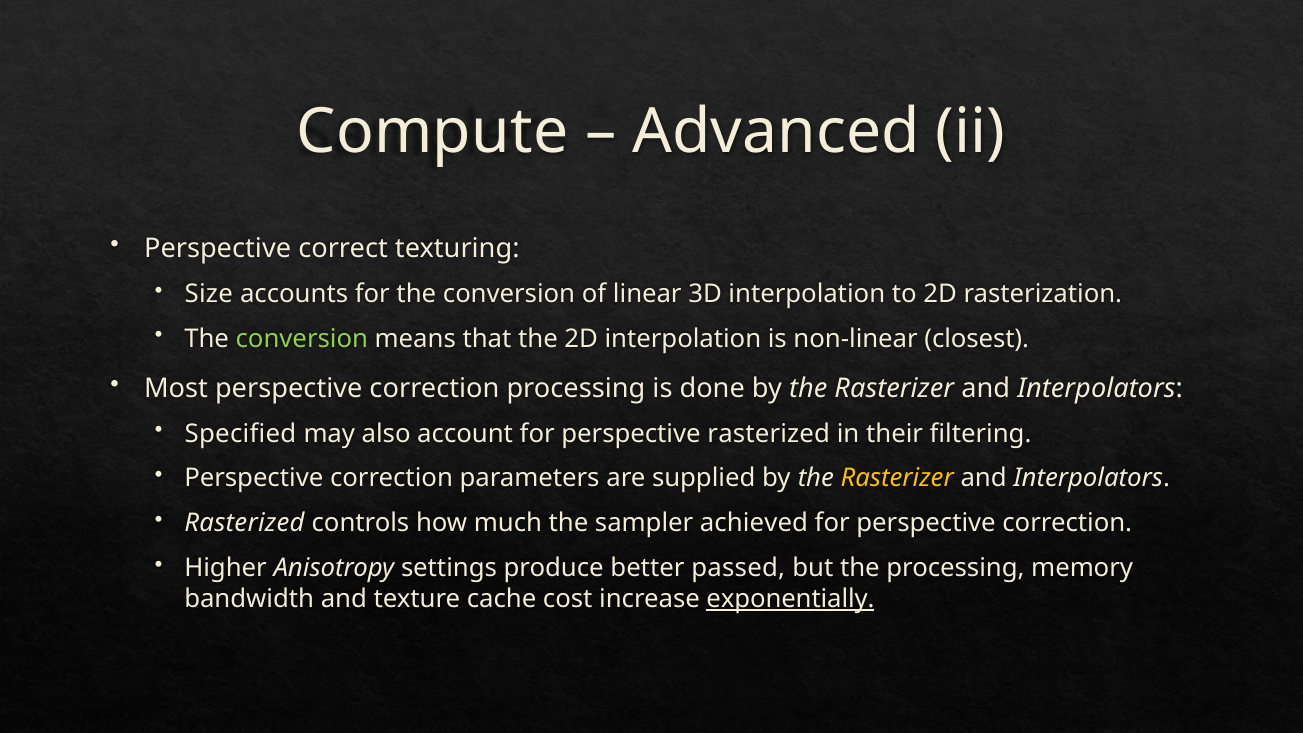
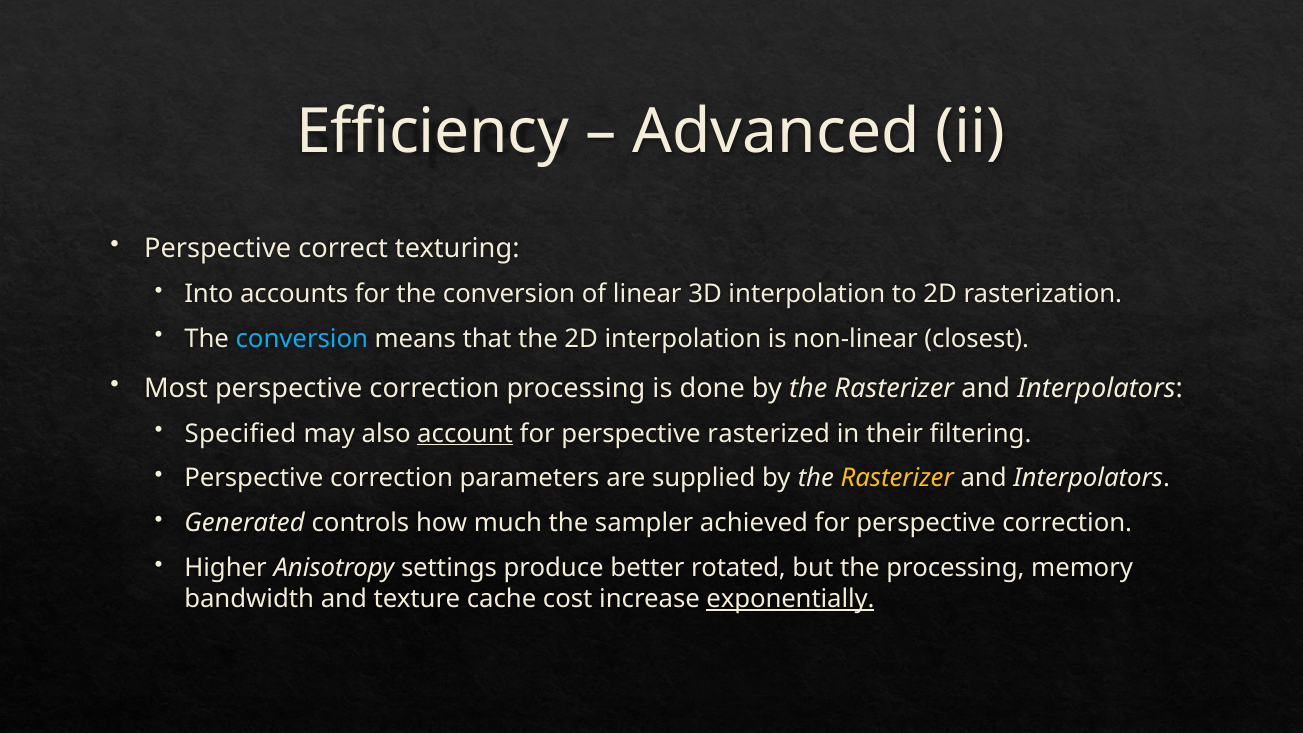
Compute: Compute -> Efficiency (433, 132)
Size: Size -> Into (209, 294)
conversion colour: light green -> light blue (302, 339)
account underline: none -> present (465, 434)
Rasterized: Rasterized -> Generated (245, 523)
passed: passed -> rotated (738, 568)
